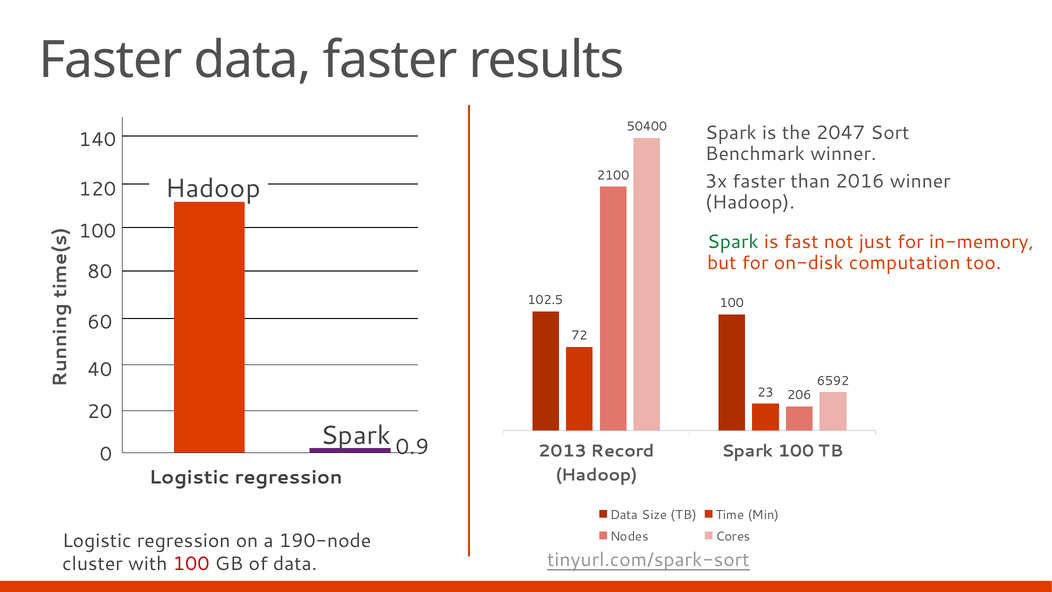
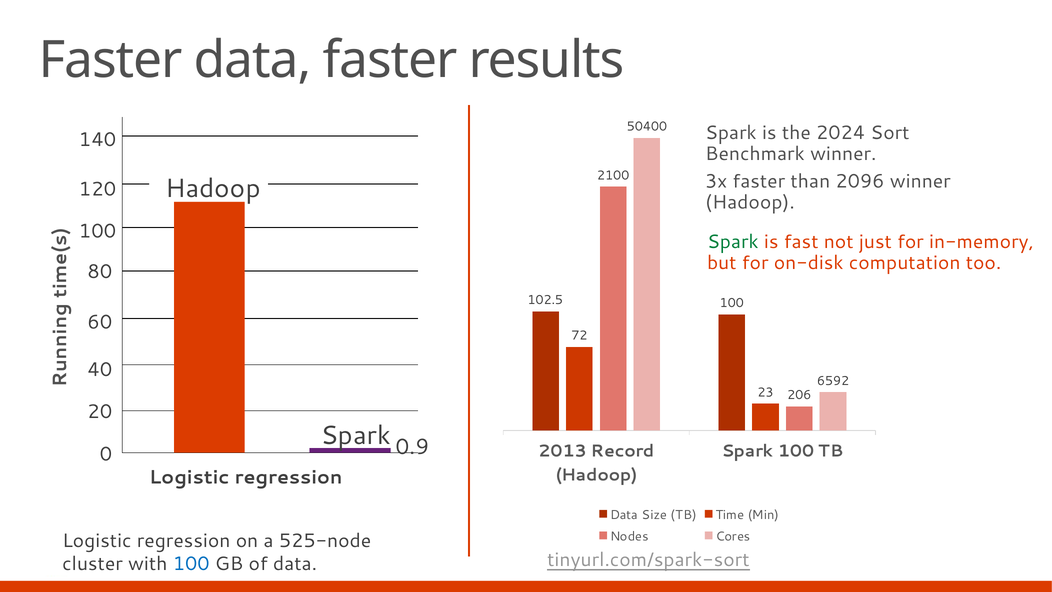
2047: 2047 -> 2024 (841, 133)
2016: 2016 -> 2096 (860, 181)
190-node: 190-node -> 525-node (325, 540)
100 colour: red -> blue (191, 564)
